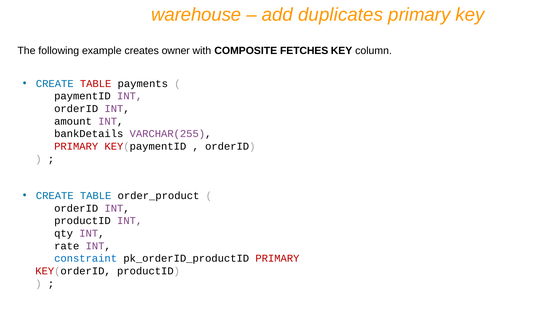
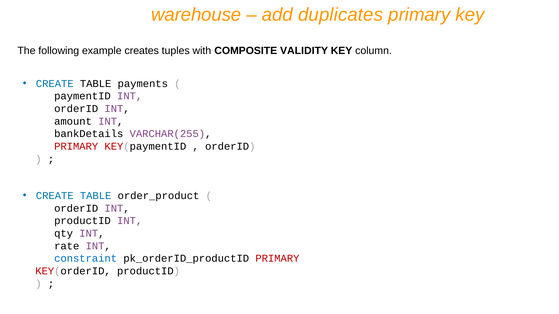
owner: owner -> tuples (176, 51)
FETCHES: FETCHES -> VALIDITY (304, 51)
TABLE colour: red -> black (96, 84)
